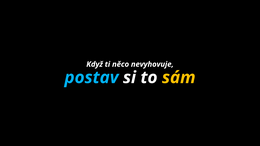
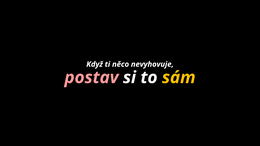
postav colour: light blue -> pink (91, 78)
